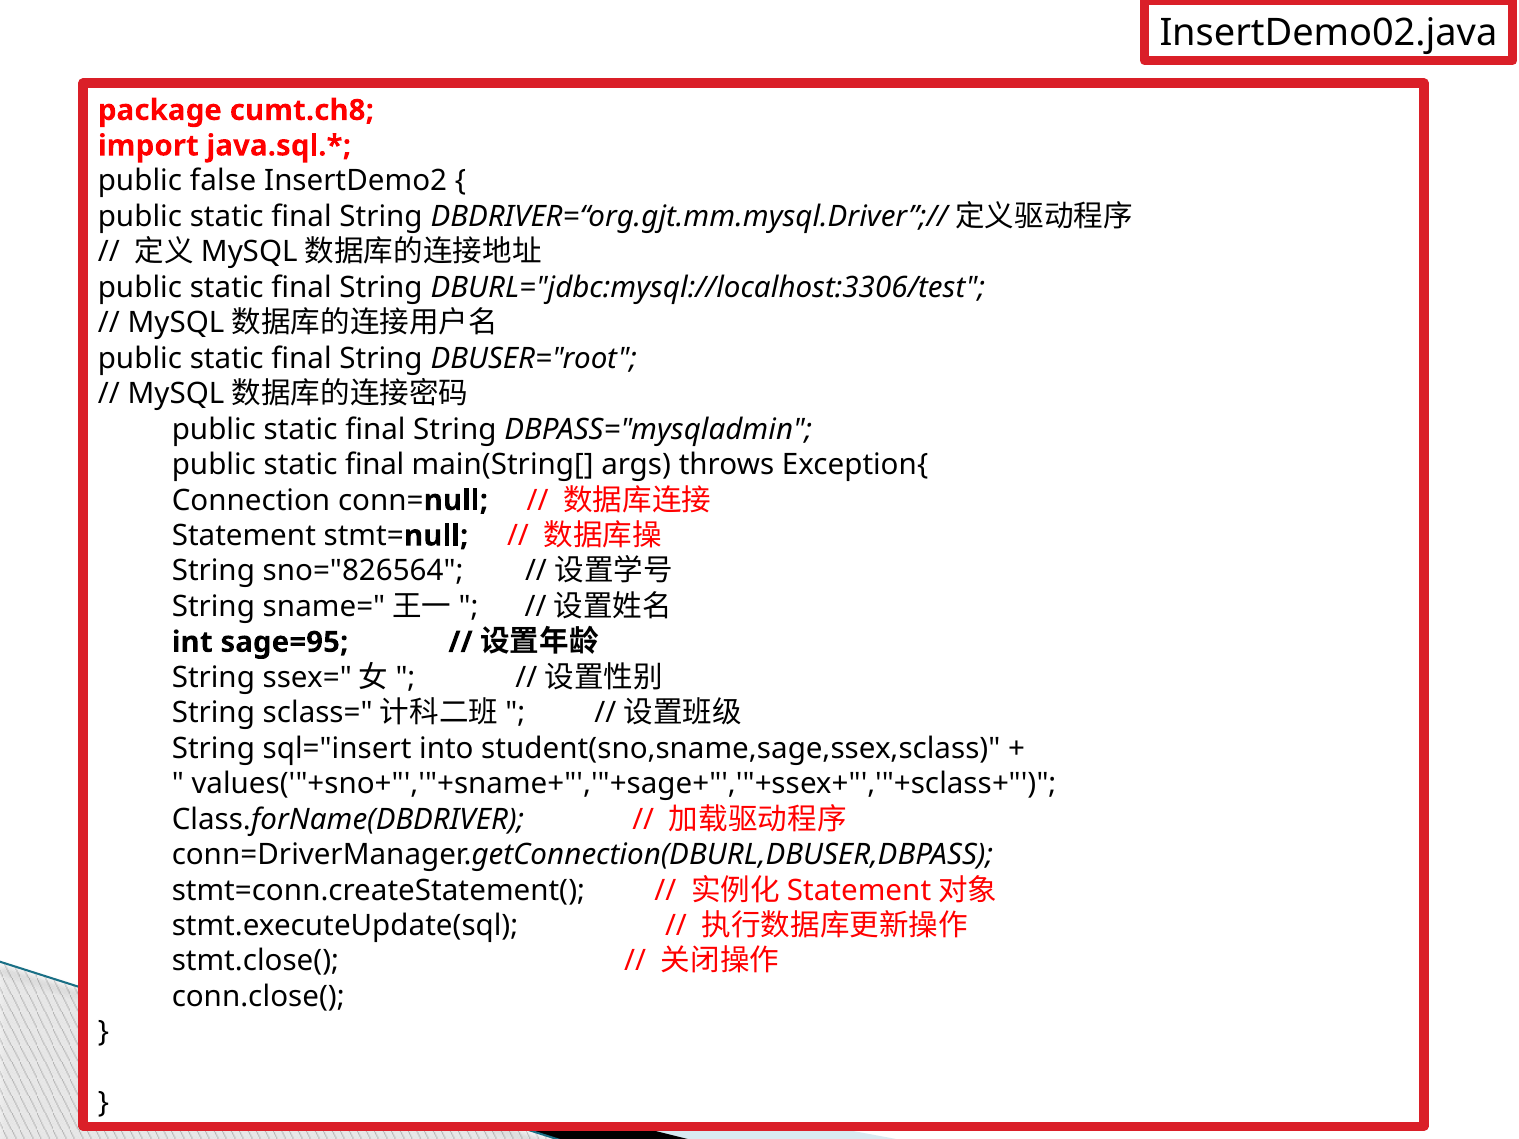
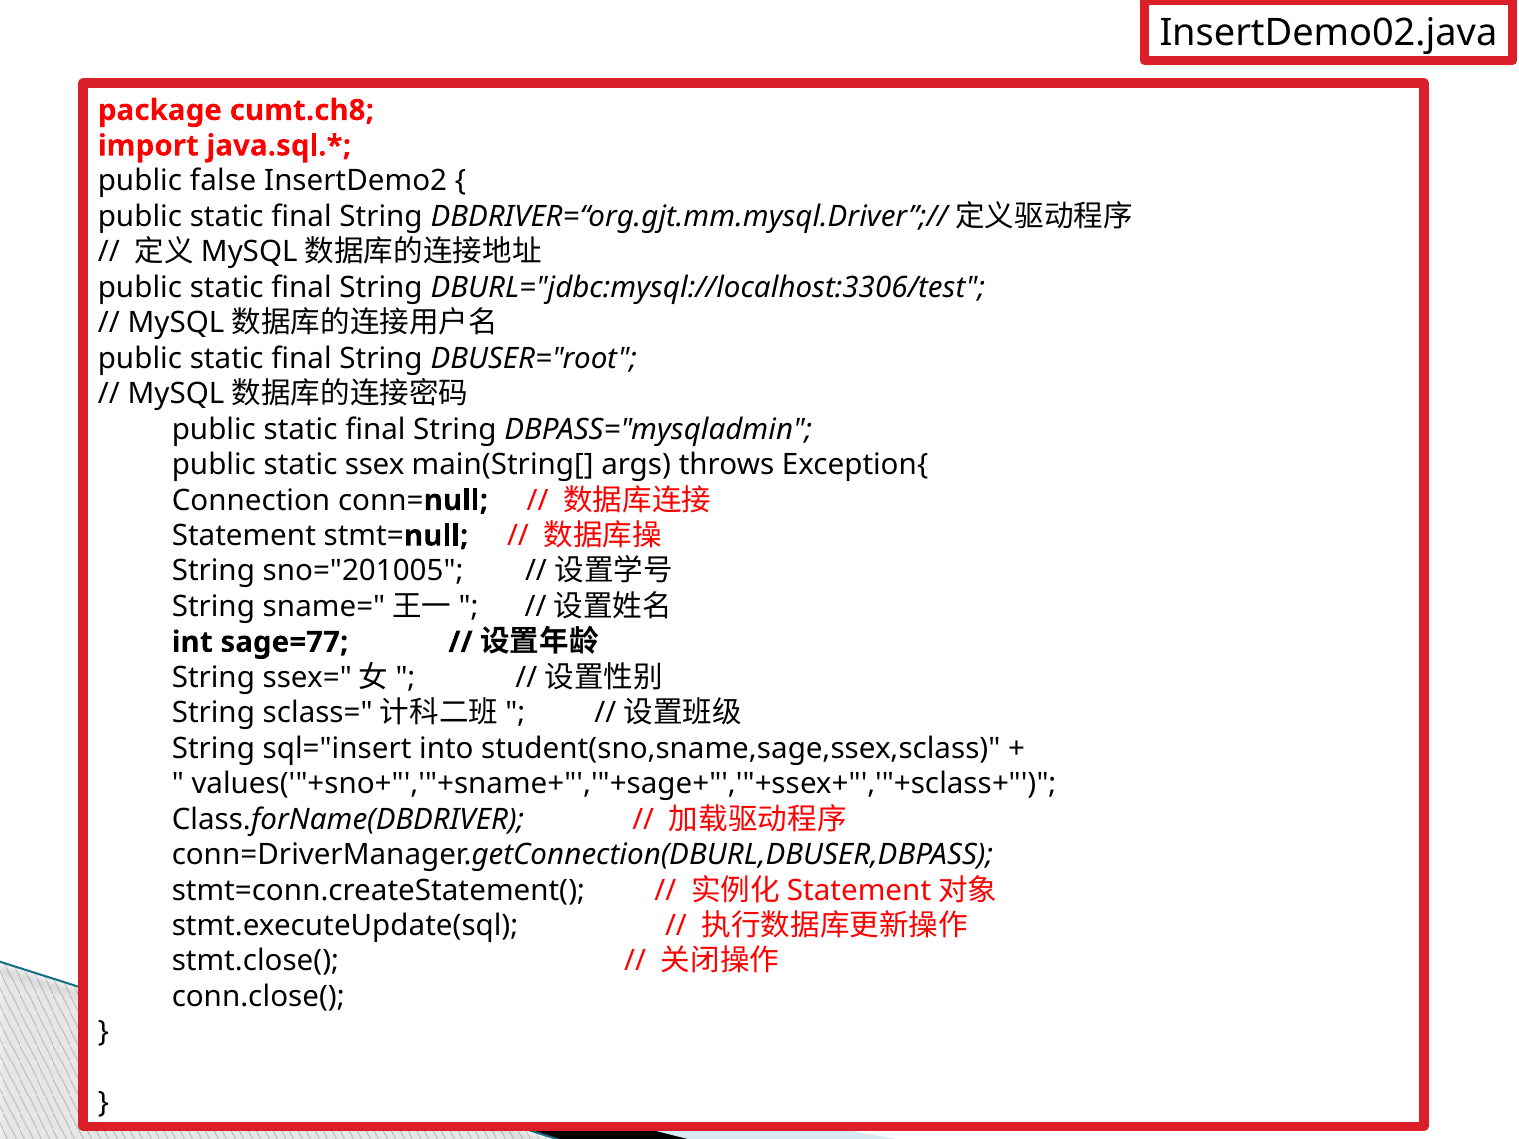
final: final -> ssex (375, 465)
sno="826564: sno="826564 -> sno="201005 (363, 571)
sage=95: sage=95 -> sage=77 (284, 642)
